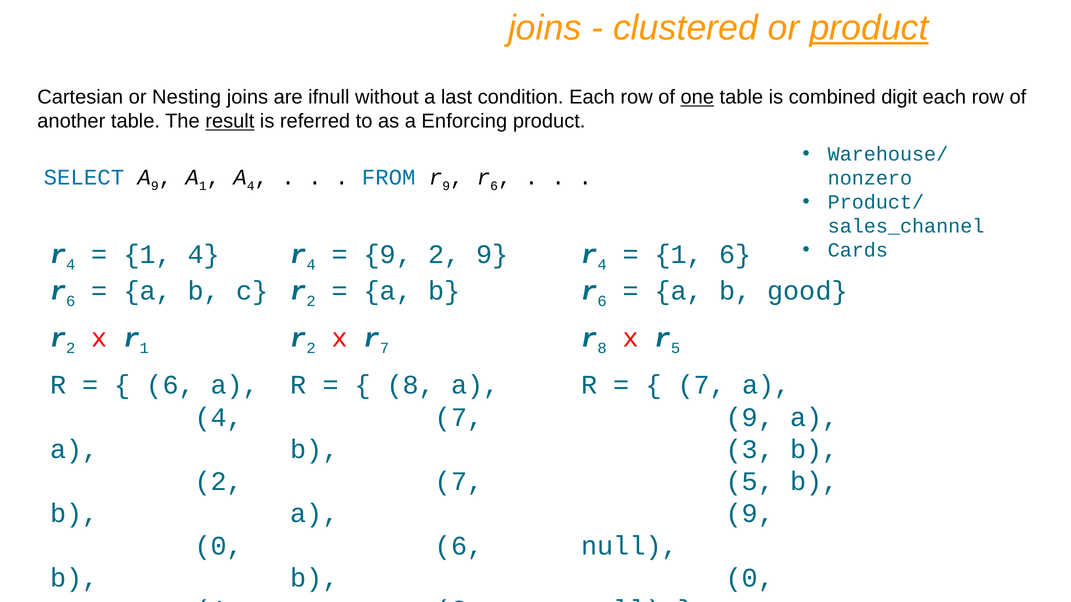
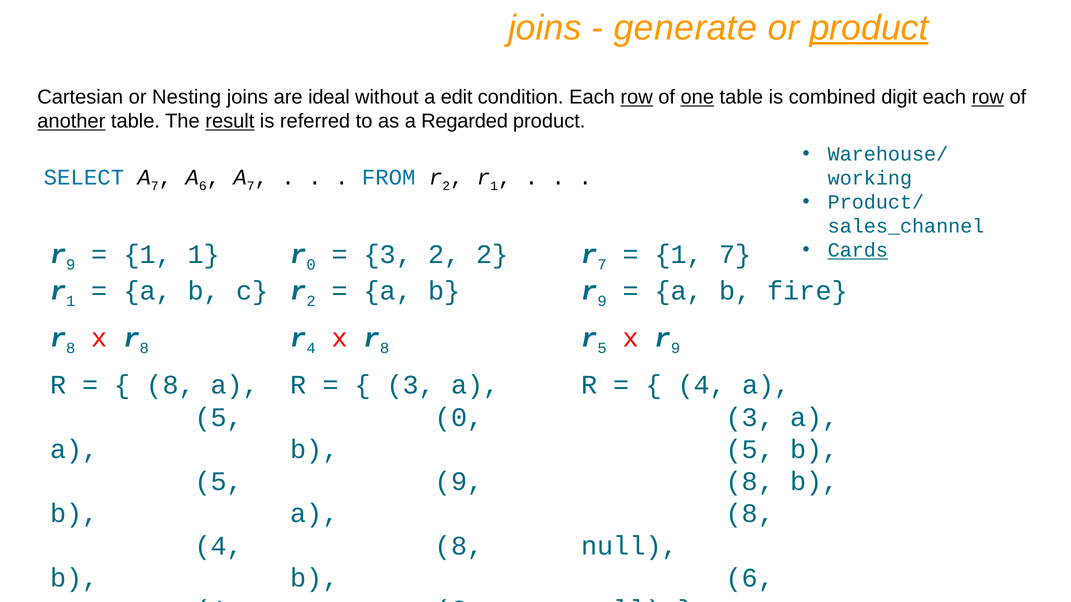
clustered: clustered -> generate (685, 28)
ifnull: ifnull -> ideal (329, 97)
last: last -> edit (457, 97)
row underline: none -> present (637, 97)
row underline: none -> present (988, 97)
another underline: none -> present (71, 121)
Enforcing: Enforcing -> Regarded (465, 121)
SELECT A 9: 9 -> 7 (155, 186)
A 1: 1 -> 6 (203, 186)
4: 4 -> 7 (251, 186)
FROM r 9: 9 -> 2 (446, 186)
6: 6 -> 1 (494, 186)
nonzero: nonzero -> working (870, 178)
Cards underline: none -> present (858, 251)
4: 4 -> 9 (71, 265)
1 4: 4 -> 1 (204, 254)
4: 4 -> 0 (311, 265)
9: 9 -> 3 (388, 254)
2 9: 9 -> 2 (492, 254)
4: 4 -> 7 (602, 265)
1 6: 6 -> 7 (735, 254)
6: 6 -> 1 (71, 301)
6: 6 -> 9 (602, 301)
good: good -> fire (808, 291)
2: 2 -> 8 (71, 349)
1: 1 -> 8 (144, 349)
2: 2 -> 4 (311, 349)
7: 7 -> 8 (385, 349)
r 8: 8 -> 5 (602, 349)
x r 5: 5 -> 9 (676, 349)
6: 6 -> 8 (171, 385)
8: 8 -> 3 (411, 385)
7: 7 -> 4 (702, 385)
4: 4 -> 5 (219, 418)
7: 7 -> 0 (459, 418)
9: 9 -> 3 (750, 418)
3: 3 -> 5 (750, 450)
2: 2 -> 5 (219, 482)
7: 7 -> 9 (459, 482)
5: 5 -> 8 (750, 482)
9: 9 -> 8 (750, 514)
0: 0 -> 4 (219, 546)
6: 6 -> 8 (459, 546)
0: 0 -> 6 (750, 578)
